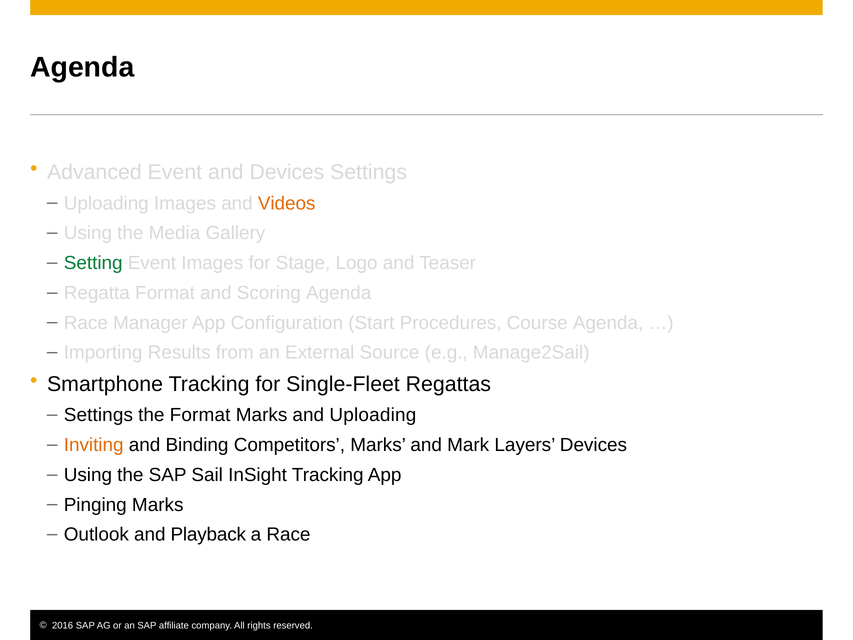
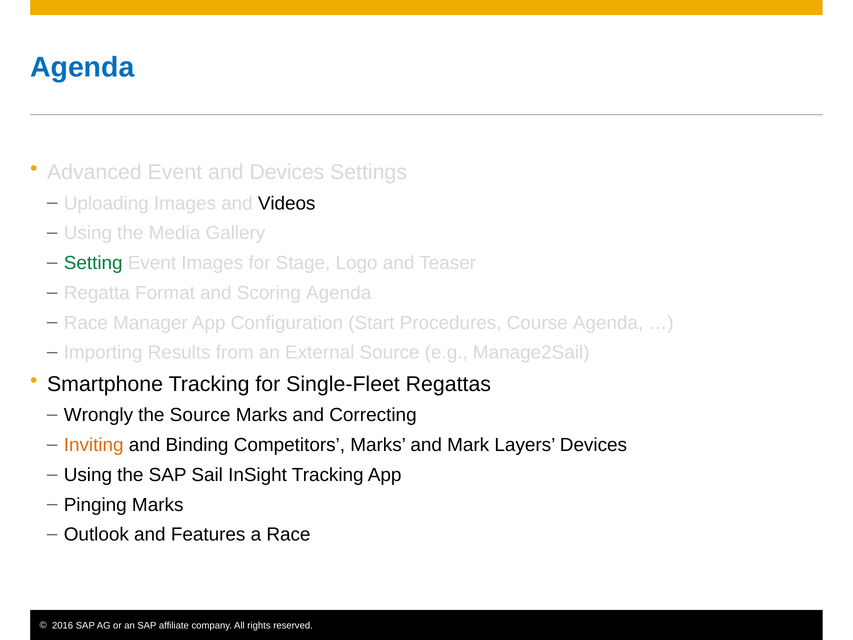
Agenda colour: black -> blue (82, 67)
Videos colour: orange -> black (287, 203)
Settings: Settings -> Wrongly (98, 415)
the Format: Format -> Source (200, 415)
and Uploading: Uploading -> Correcting (373, 415)
Playback: Playback -> Features (208, 534)
